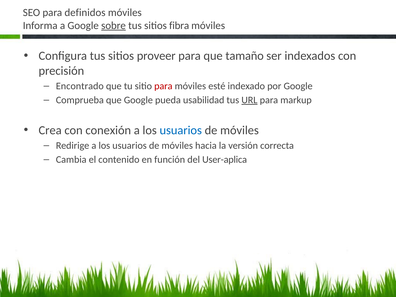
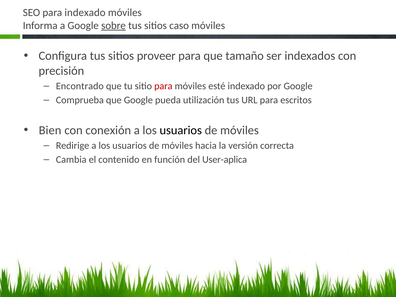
para definidos: definidos -> indexado (85, 13)
fibra: fibra -> caso (179, 26)
usabilidad: usabilidad -> utilización (204, 100)
URL underline: present -> none (249, 100)
markup: markup -> escritos (296, 100)
Crea: Crea -> Bien (50, 130)
usuarios colour: blue -> black (181, 130)
